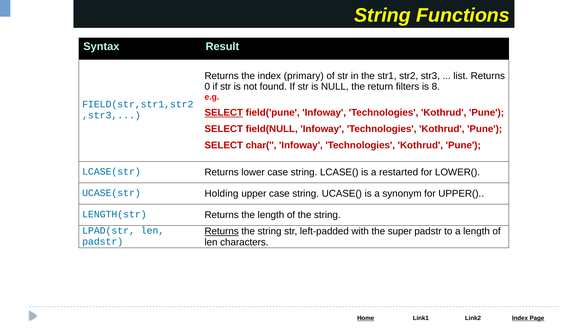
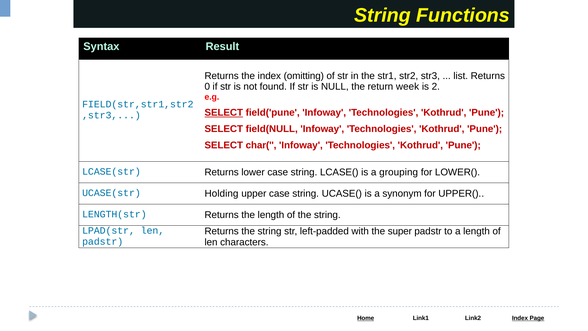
primary: primary -> omitting (304, 76)
filters: filters -> week (408, 87)
8: 8 -> 2 (436, 87)
restarted: restarted -> grouping (399, 172)
Returns underline: present -> none (222, 231)
